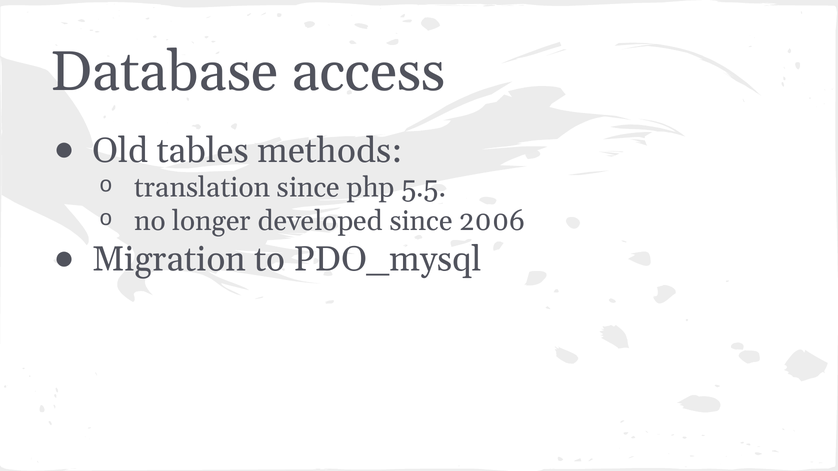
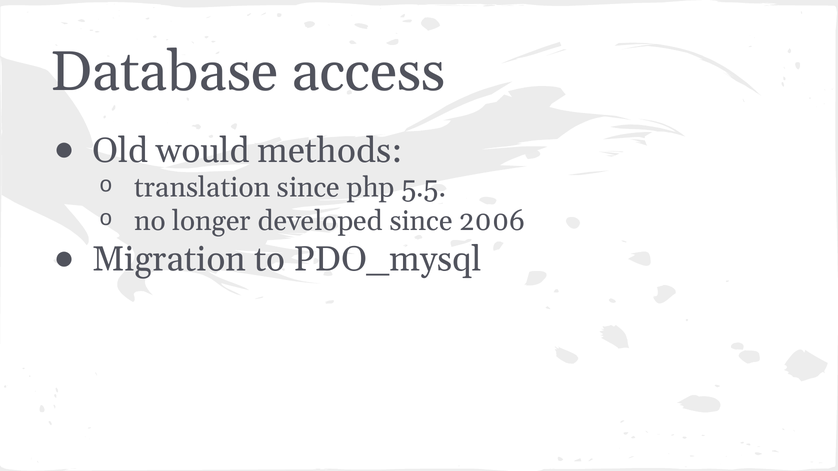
tables: tables -> would (203, 151)
